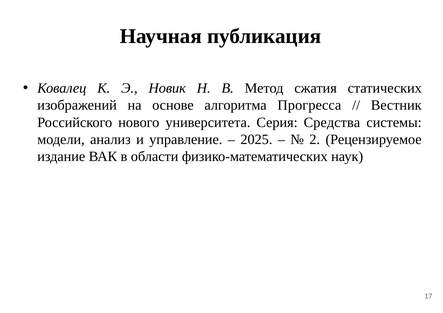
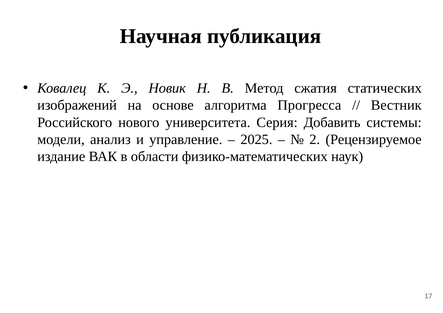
Средства: Средства -> Добавить (332, 122)
